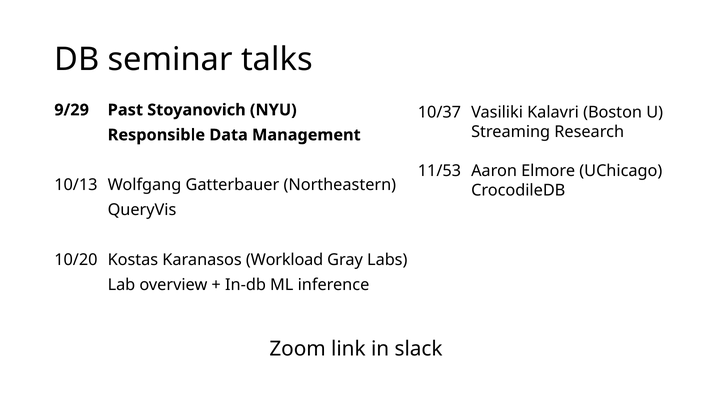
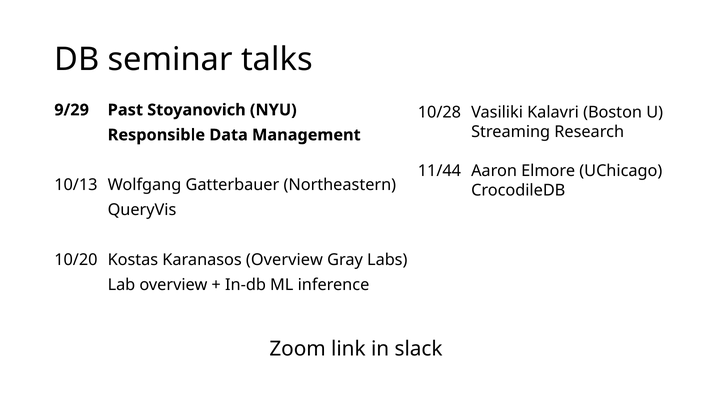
10/37: 10/37 -> 10/28 (439, 112)
11/53: 11/53 -> 11/44 (439, 171)
Karanasos Workload: Workload -> Overview (284, 260)
